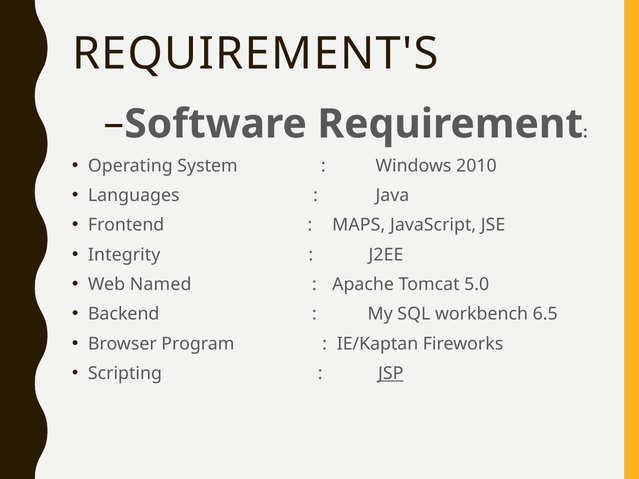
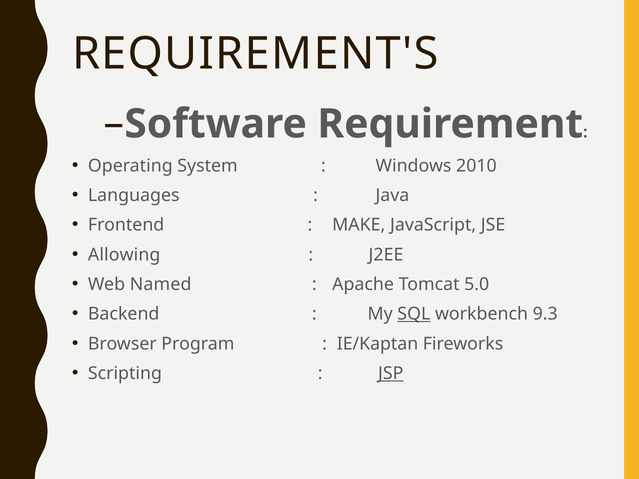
MAPS: MAPS -> MAKE (359, 225)
Integrity: Integrity -> Allowing (124, 255)
SQL underline: none -> present (414, 314)
6.5: 6.5 -> 9.3 (545, 314)
